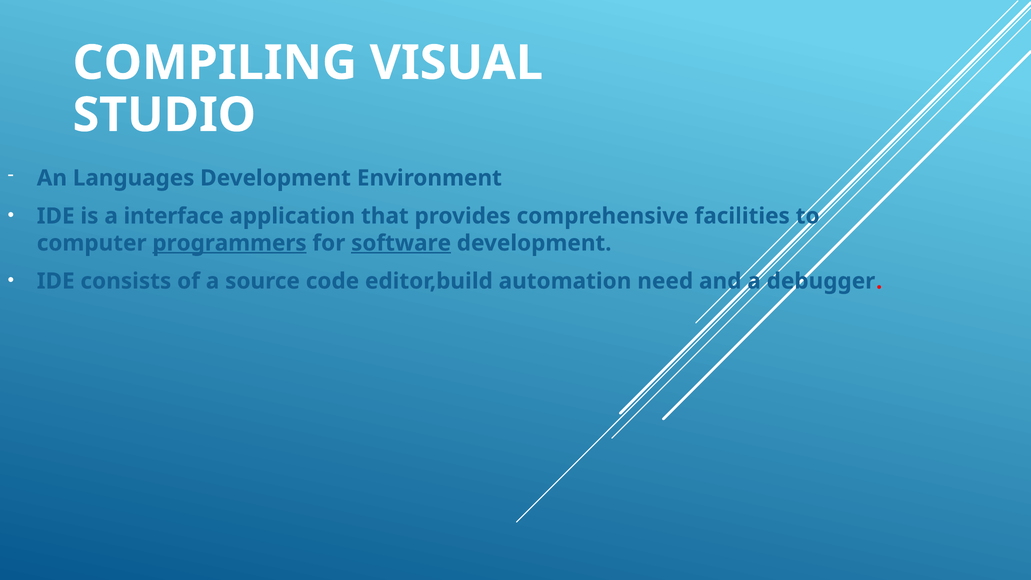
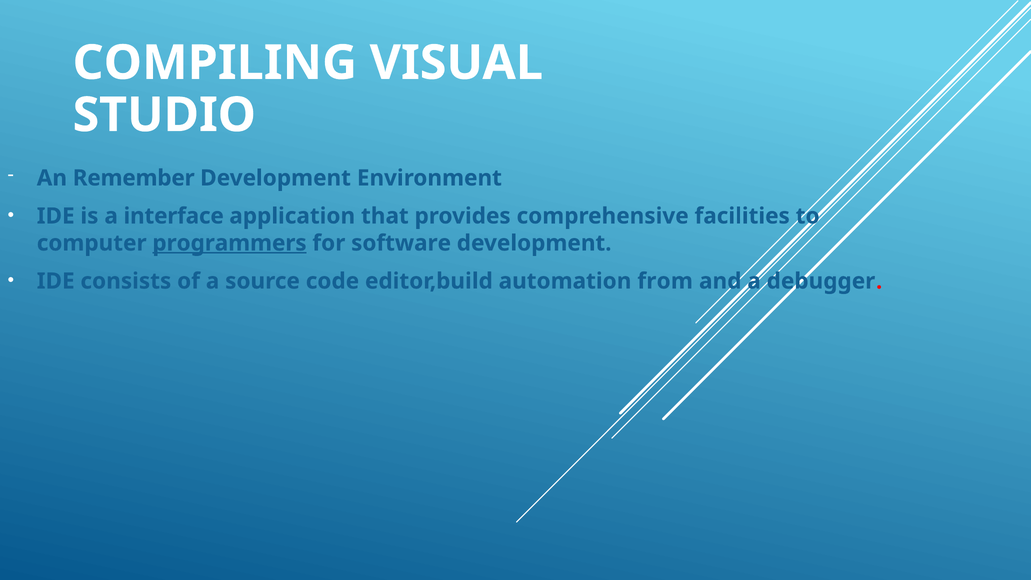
Languages: Languages -> Remember (134, 178)
software underline: present -> none (401, 243)
need: need -> from (665, 281)
